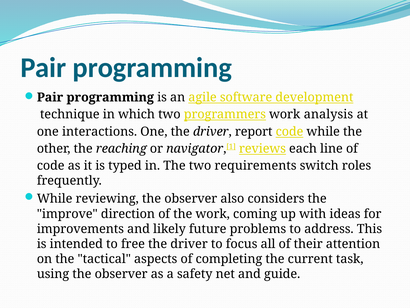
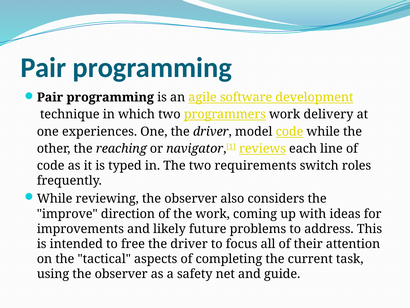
analysis: analysis -> delivery (328, 114)
interactions: interactions -> experiences (100, 131)
report: report -> model (254, 131)
